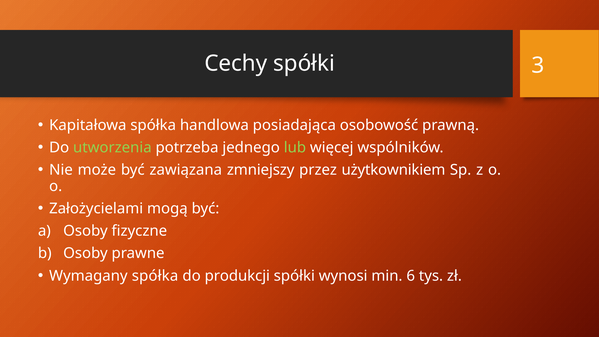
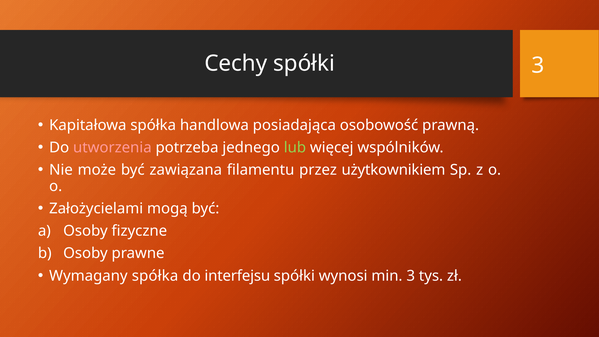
utworzenia colour: light green -> pink (112, 147)
zmniejszy: zmniejszy -> filamentu (261, 170)
produkcji: produkcji -> interfejsu (237, 276)
min 6: 6 -> 3 (411, 276)
